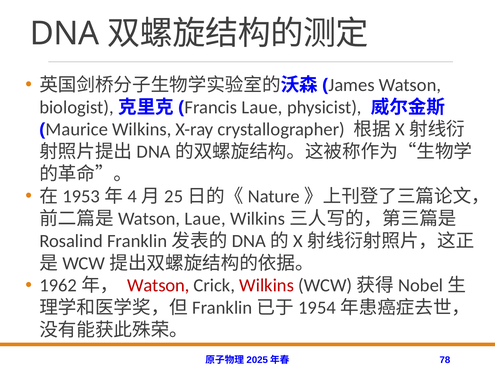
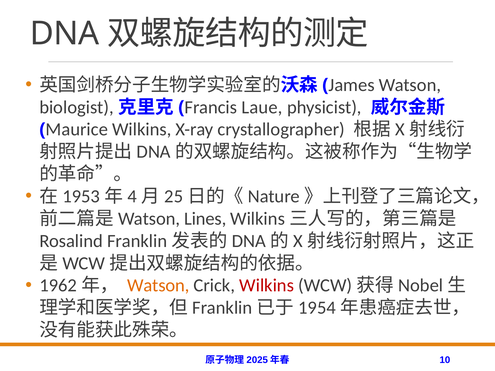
Laue: Laue -> Lines (205, 219)
Watson colour: red -> orange (158, 286)
78: 78 -> 10 (445, 360)
